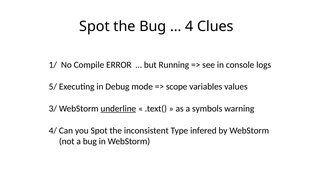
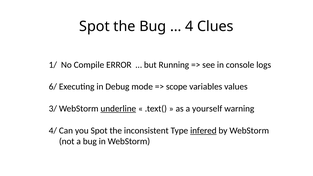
5/: 5/ -> 6/ (53, 87)
symbols: symbols -> yourself (207, 109)
infered underline: none -> present (203, 131)
